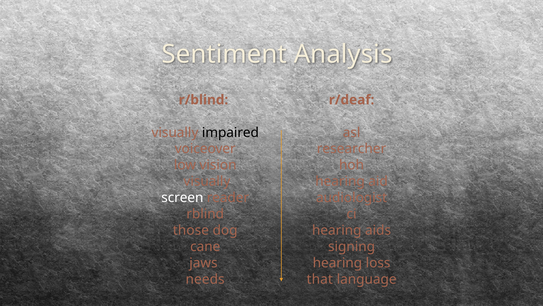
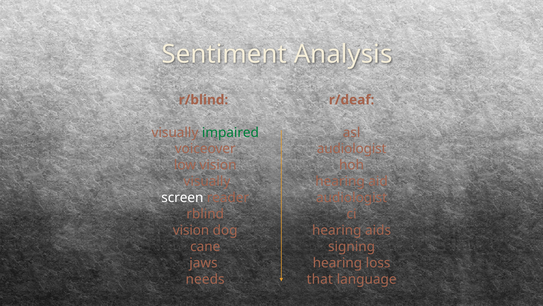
impaired colour: black -> green (230, 132)
researcher: researcher -> audiologist (352, 149)
those: those -> vision (191, 230)
